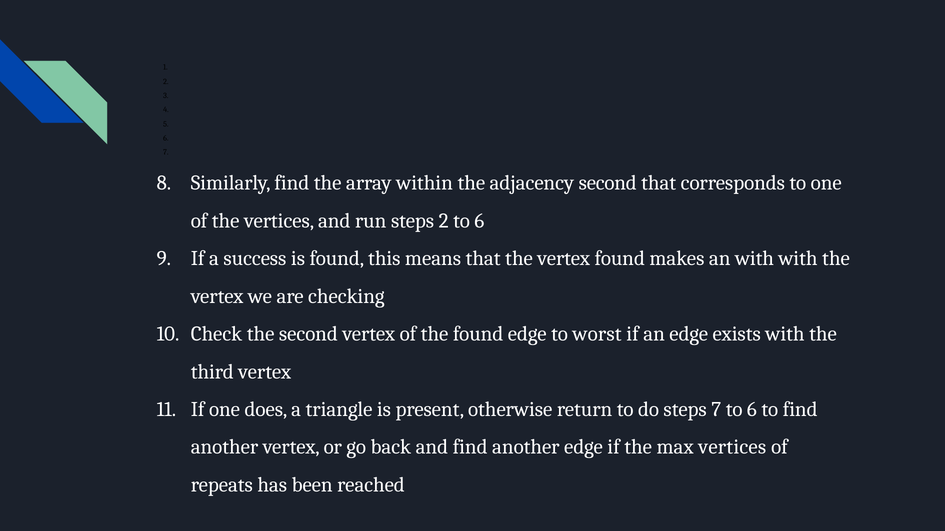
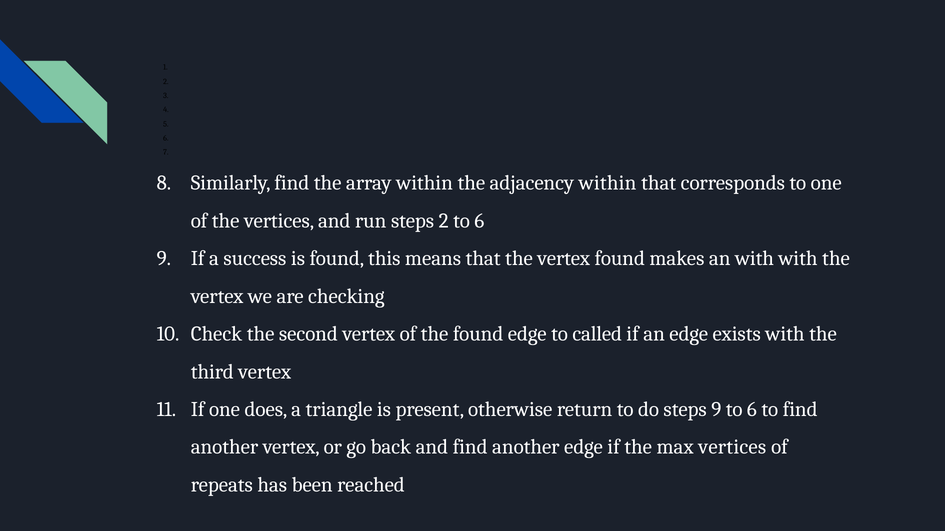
adjacency second: second -> within (608, 183)
worst: worst -> called (597, 334)
steps 7: 7 -> 9 (716, 410)
